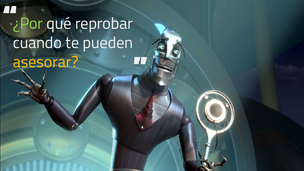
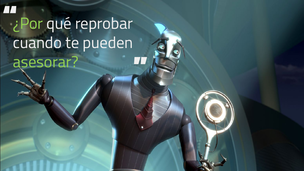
asesorar colour: yellow -> light green (46, 62)
